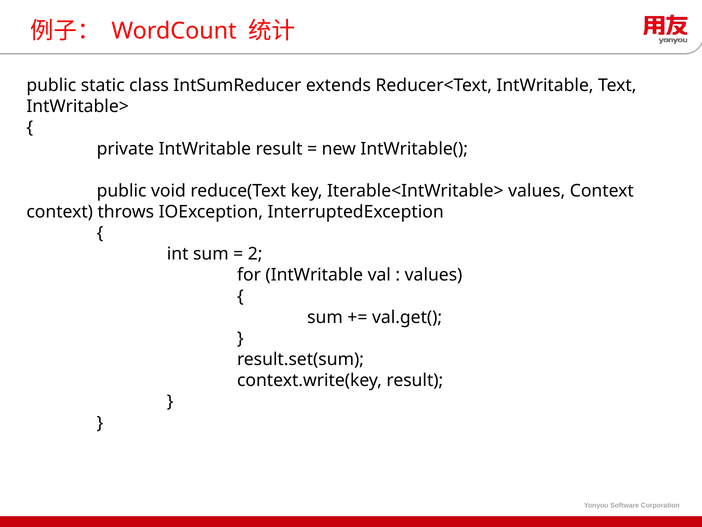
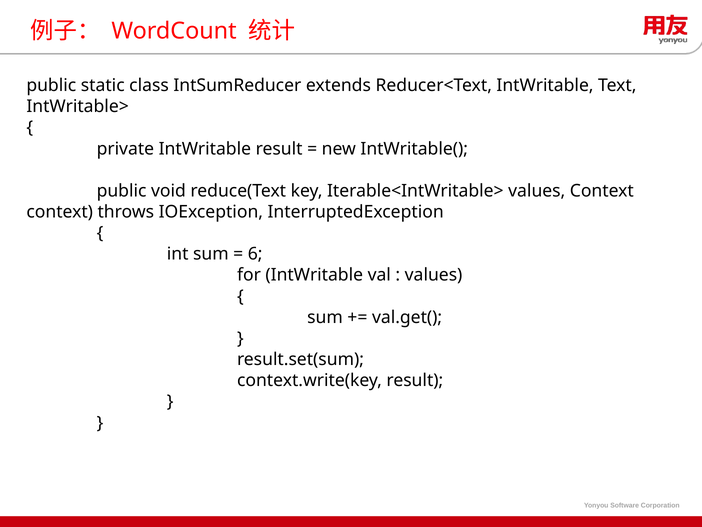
2: 2 -> 6 (255, 254)
